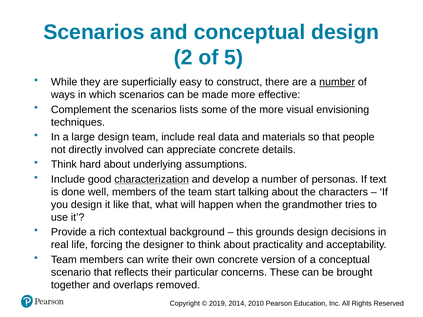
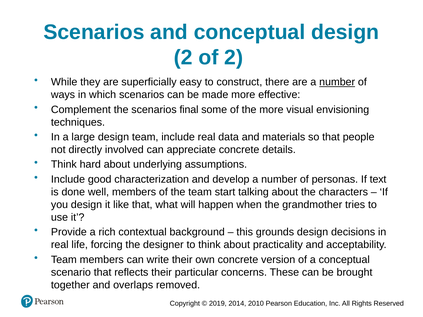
of 5: 5 -> 2 (234, 58)
lists: lists -> final (189, 110)
characterization underline: present -> none (152, 179)
